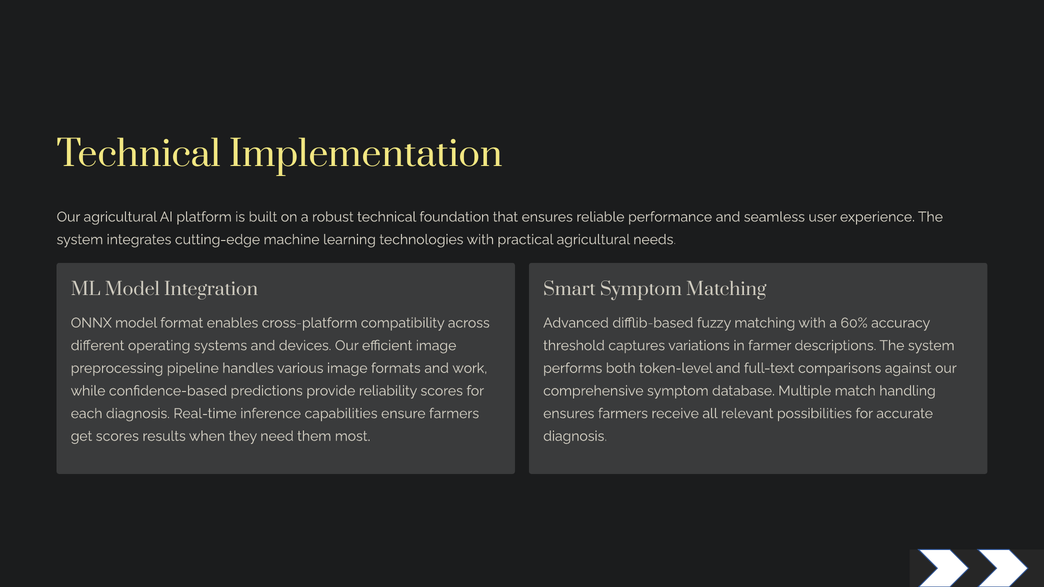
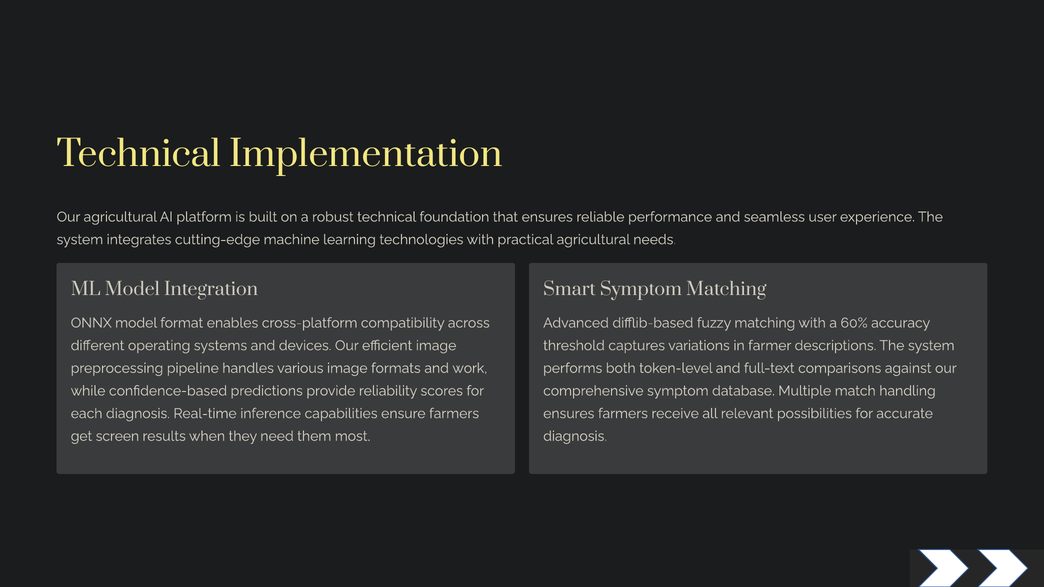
get scores: scores -> screen (117, 436)
